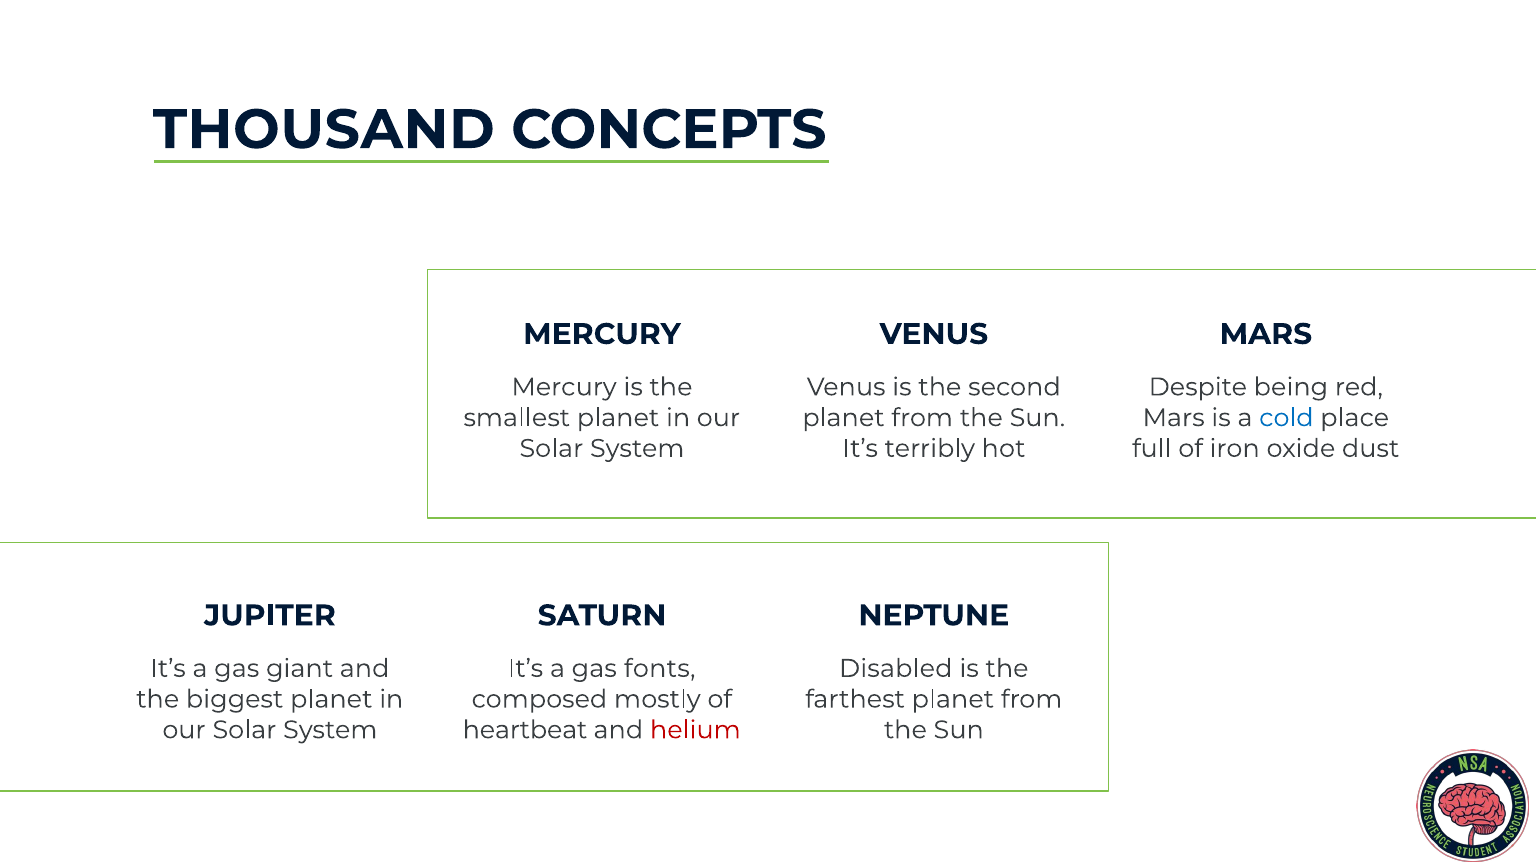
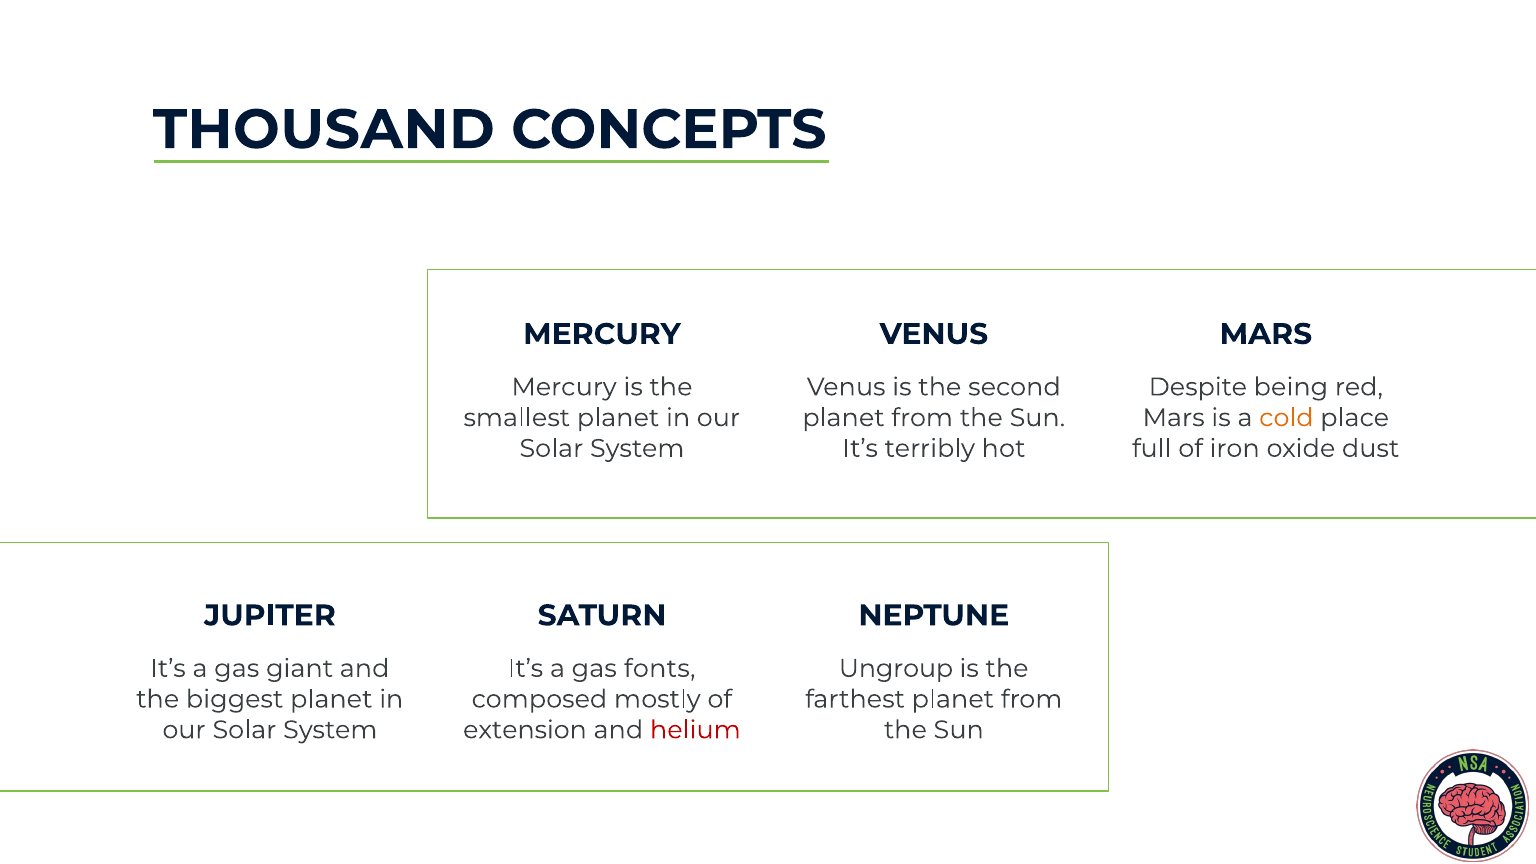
cold colour: blue -> orange (1286, 418)
Disabled: Disabled -> Ungroup (896, 668)
heartbeat: heartbeat -> extension (525, 730)
